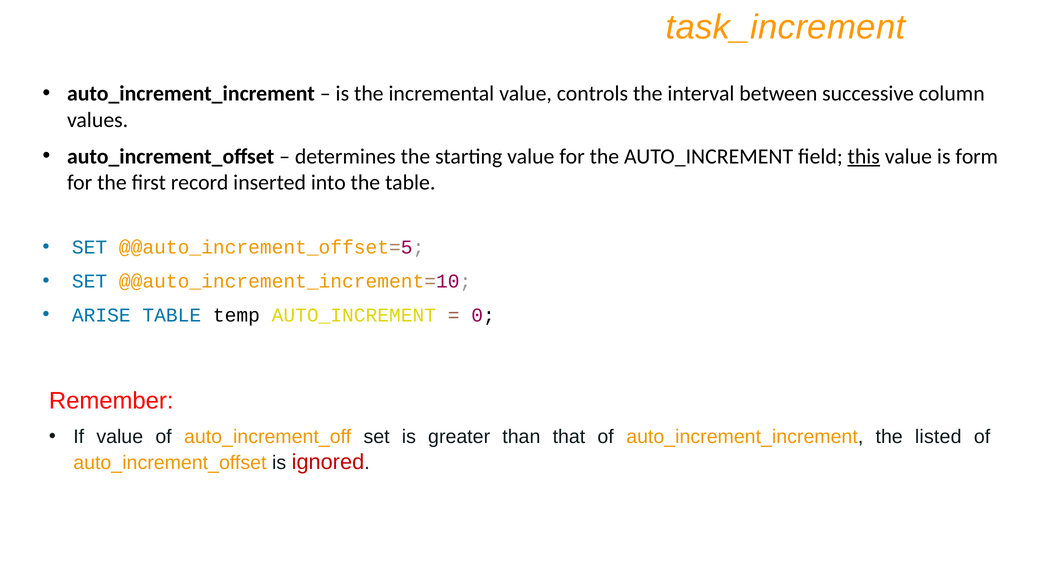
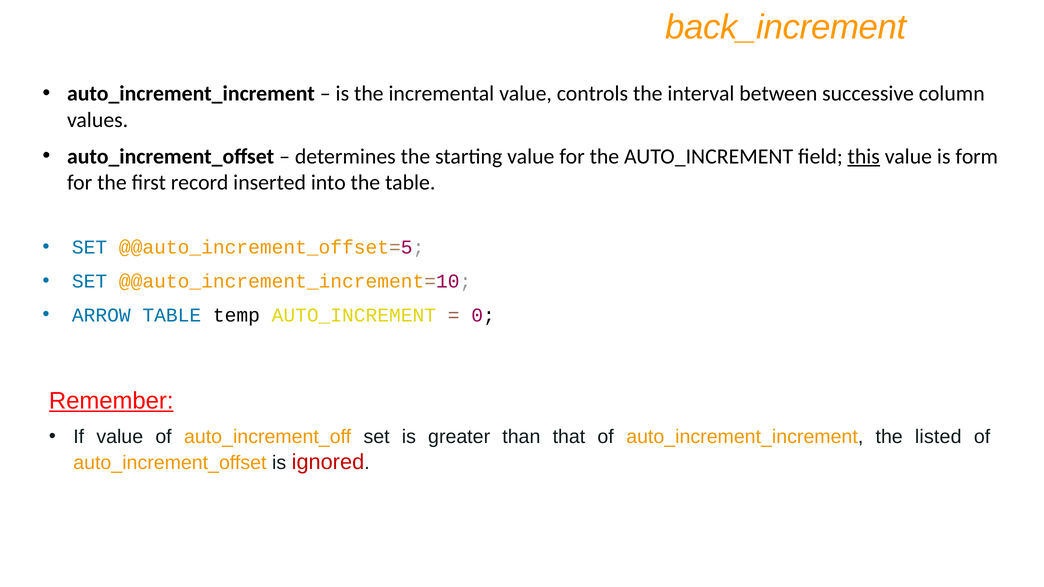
task_increment: task_increment -> back_increment (786, 27)
ARISE: ARISE -> ARROW (101, 315)
Remember underline: none -> present (111, 401)
